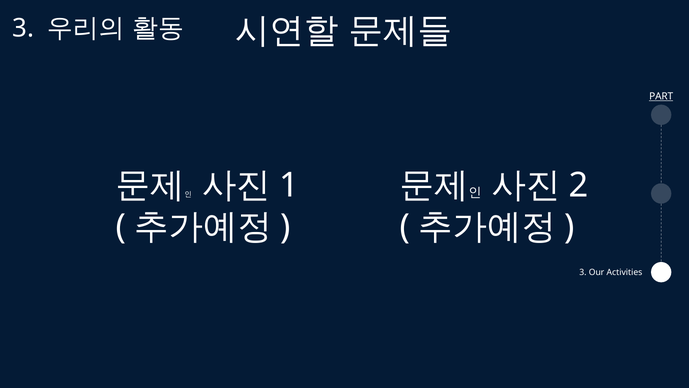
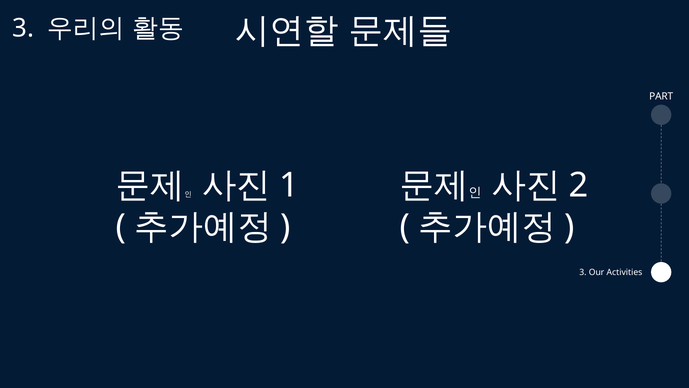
PART underline: present -> none (661, 96)
